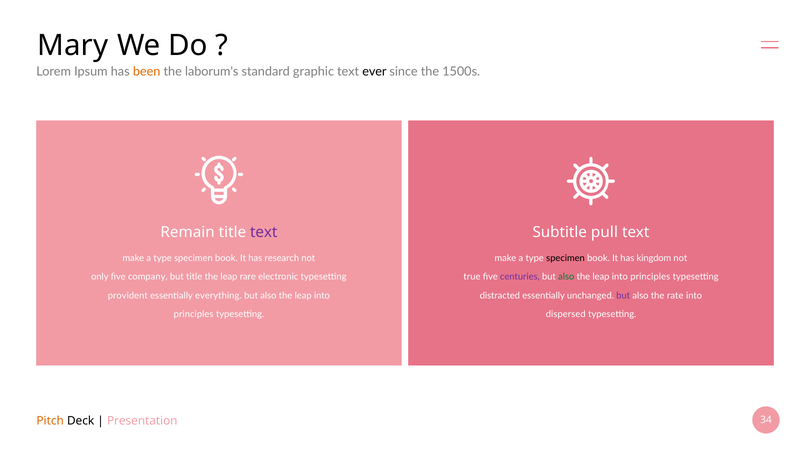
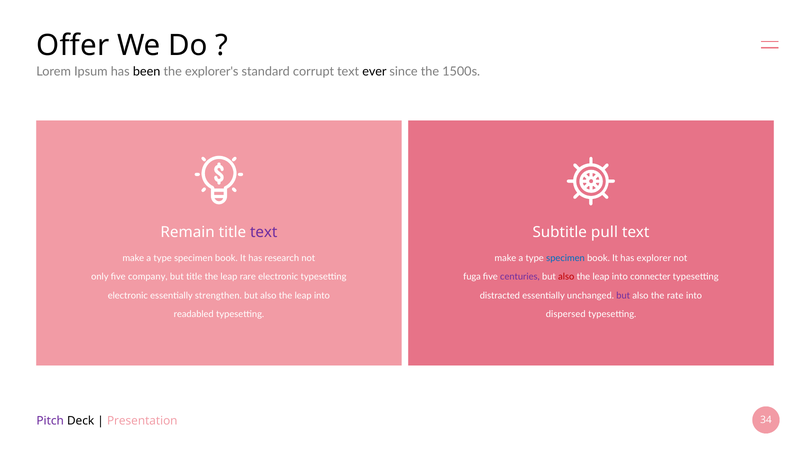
Mary: Mary -> Offer (73, 46)
been colour: orange -> black (147, 72)
laborum's: laborum's -> explorer's (212, 72)
graphic: graphic -> corrupt (314, 72)
specimen colour: black -> blue (566, 259)
kingdom: kingdom -> explorer (654, 259)
true: true -> fuga (472, 277)
also colour: green -> red (566, 277)
principles: principles -> connecter (650, 277)
provident: provident -> electronic (128, 296)
everything: everything -> strengthen (218, 296)
principles: principles -> readabled (194, 314)
Pitch colour: orange -> purple (50, 421)
